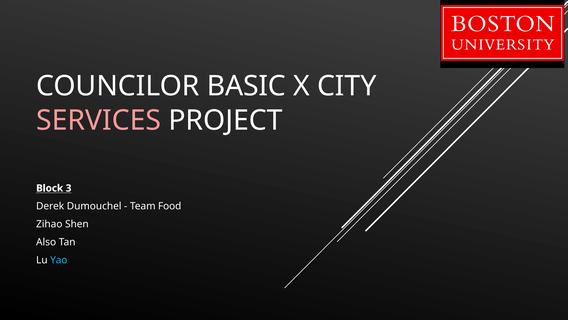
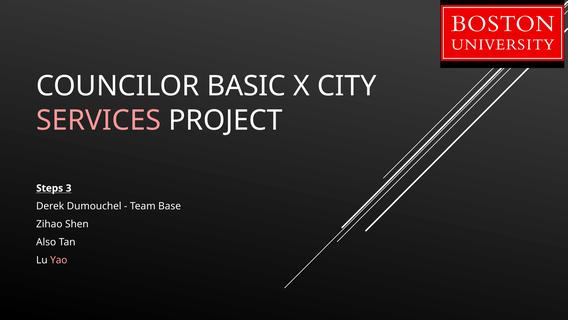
Block: Block -> Steps (50, 188)
Food: Food -> Base (170, 206)
Yao colour: light blue -> pink (59, 260)
